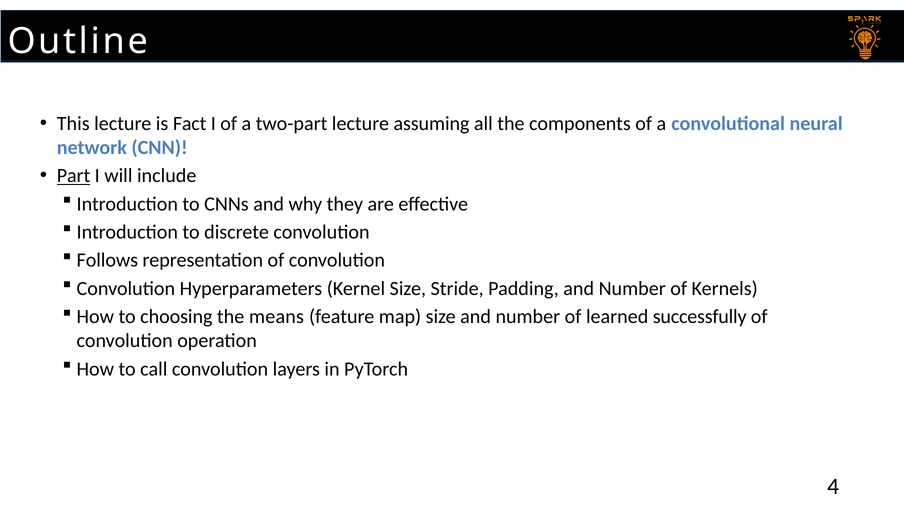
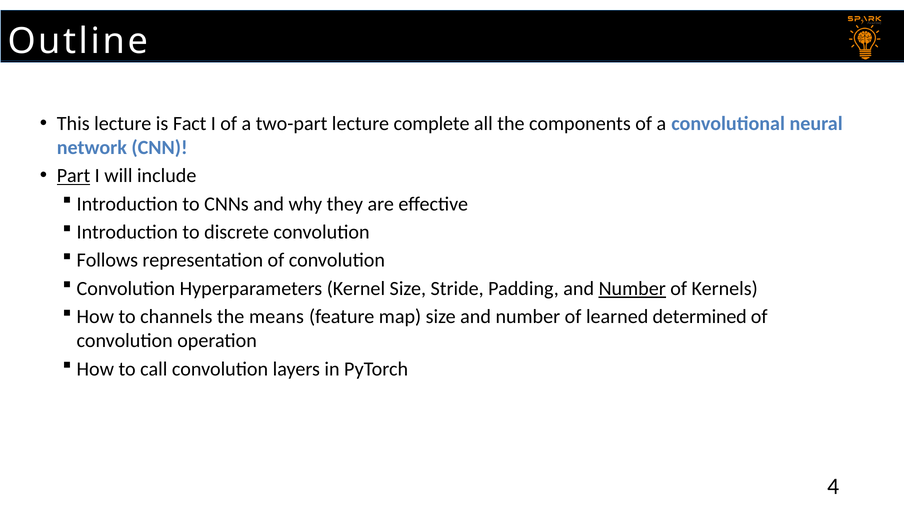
assuming: assuming -> complete (432, 123)
Number underline: none -> present (632, 288)
choosing: choosing -> channels (176, 316)
successfully: successfully -> determined (700, 316)
